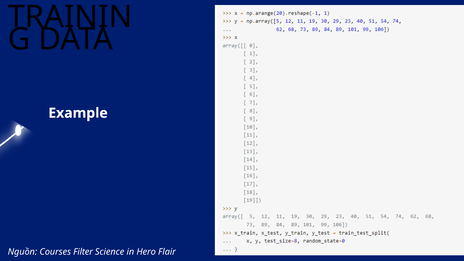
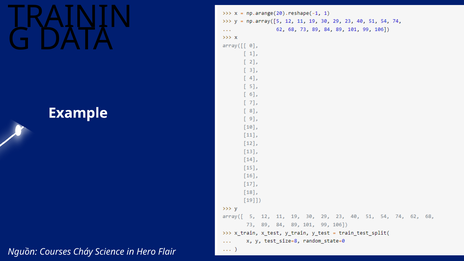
Filter: Filter -> Cháy (83, 252)
